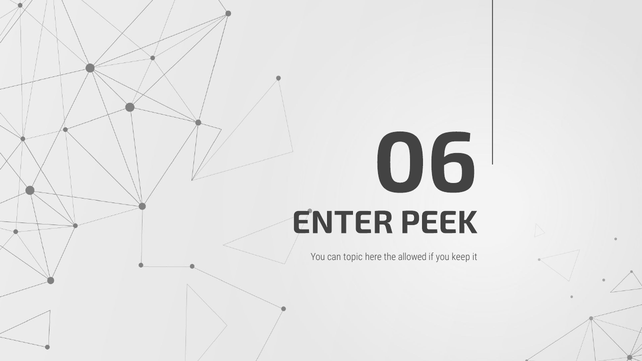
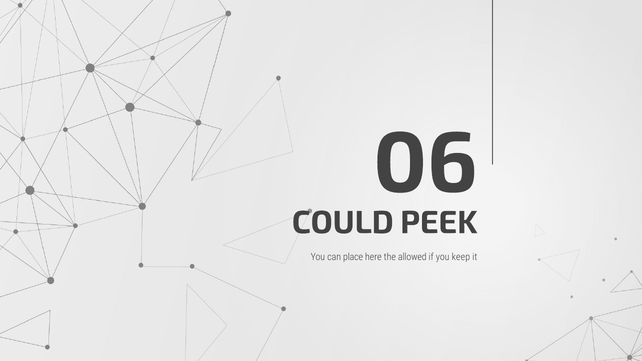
ENTER: ENTER -> COULD (343, 223)
topic: topic -> place (353, 257)
